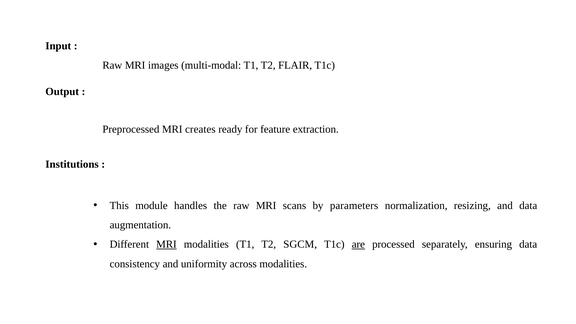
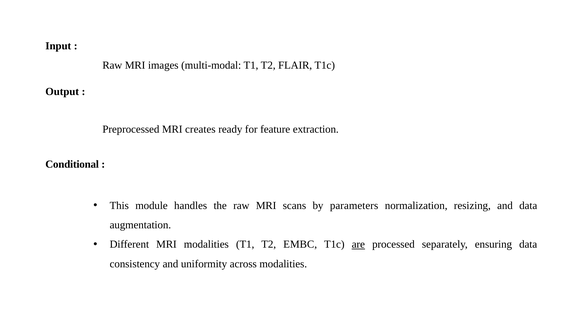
Institutions: Institutions -> Conditional (72, 164)
MRI underline: present -> none (166, 244)
SGCM: SGCM -> EMBC (300, 244)
